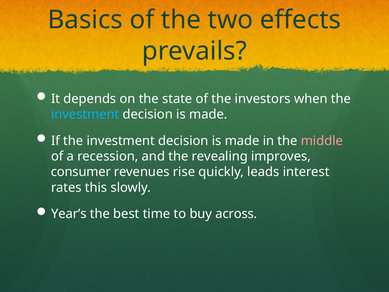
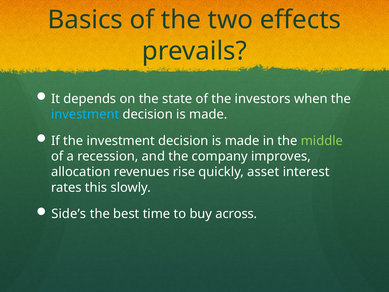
middle colour: pink -> light green (322, 141)
revealing: revealing -> company (220, 156)
consumer: consumer -> allocation (81, 172)
leads: leads -> asset (263, 172)
Year’s: Year’s -> Side’s (69, 214)
